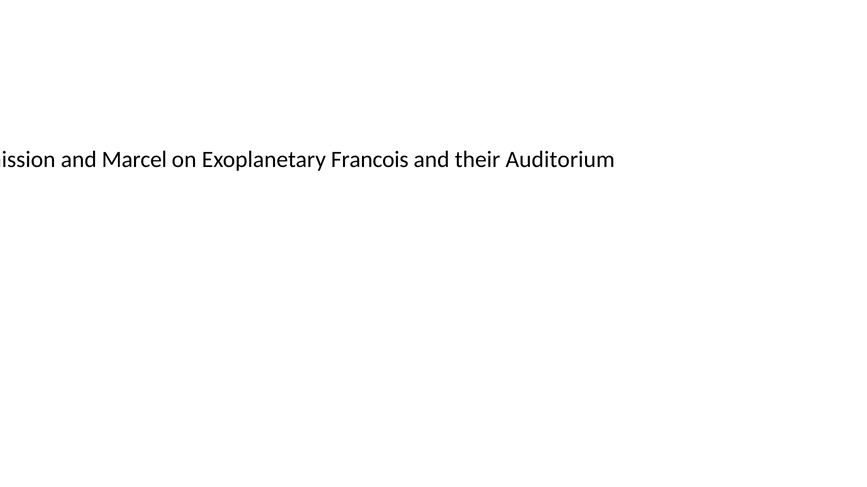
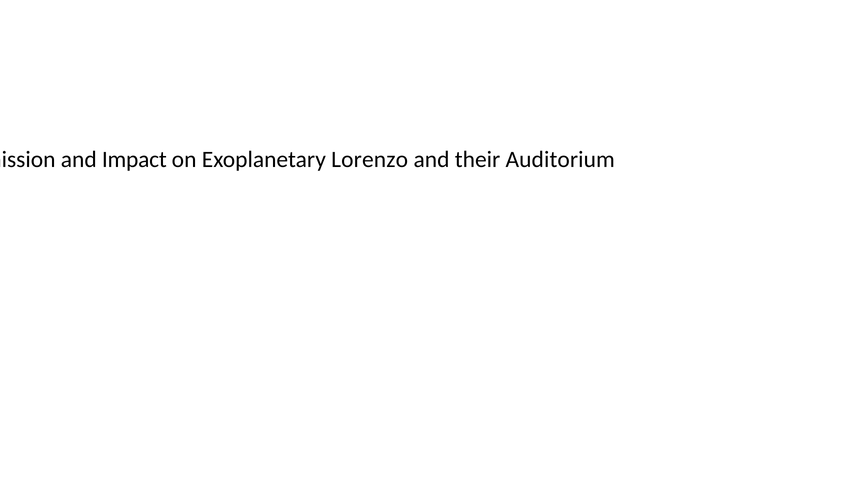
and Marcel: Marcel -> Impact (134, 160)
Francois: Francois -> Lorenzo (370, 160)
